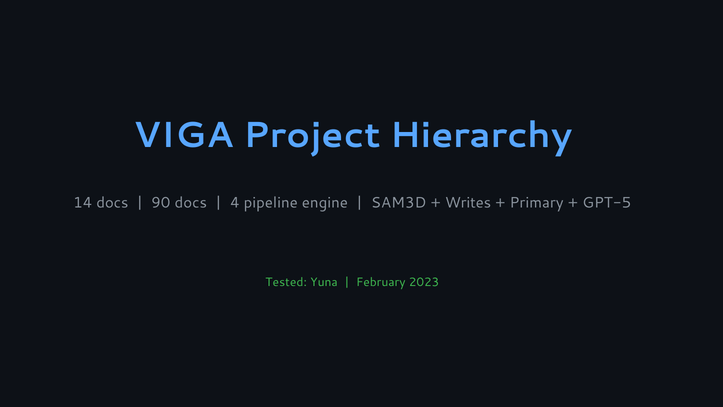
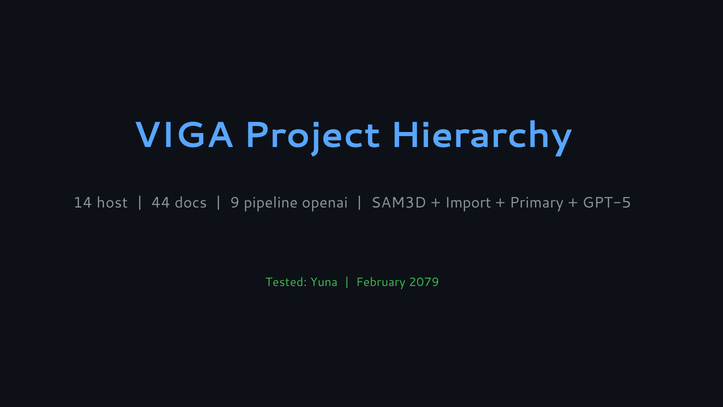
14 docs: docs -> host (112, 203)
90: 90 -> 44 (161, 203)
4: 4 -> 9 (235, 203)
engine: engine -> openai (325, 203)
Writes: Writes -> Import (468, 203)
2023: 2023 -> 2079 (424, 282)
